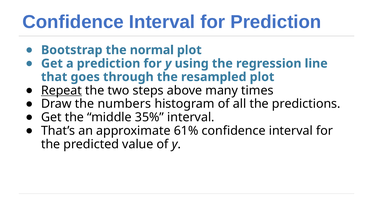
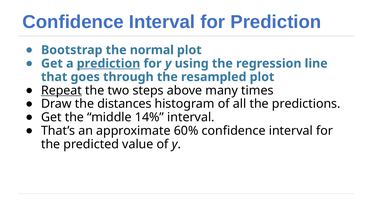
prediction underline: none -> present (109, 63)
numbers: numbers -> distances (124, 104)
35%: 35% -> 14% (149, 117)
61%: 61% -> 60% (186, 131)
